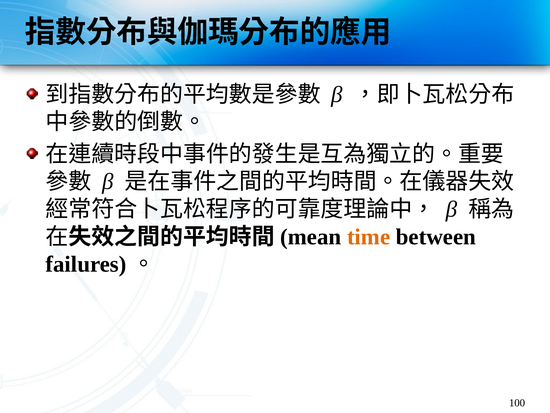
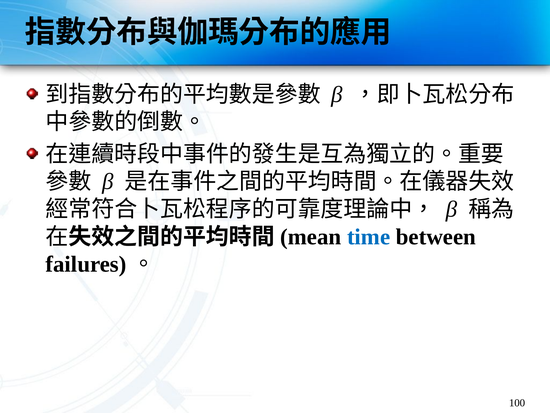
time colour: orange -> blue (369, 236)
